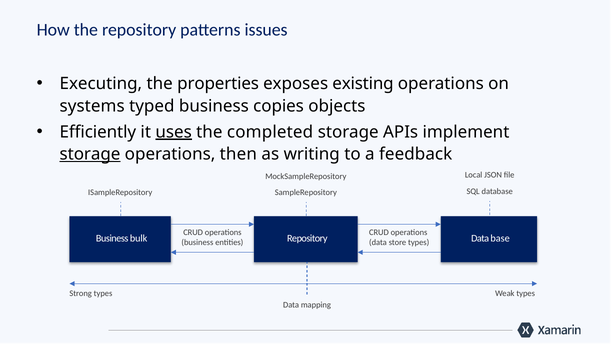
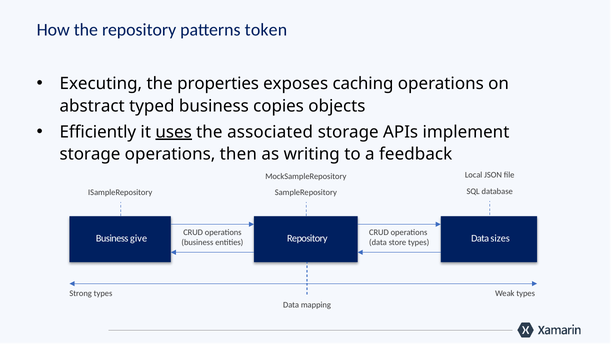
issues: issues -> token (266, 30)
existing: existing -> caching (363, 84)
systems: systems -> abstract (92, 106)
completed: completed -> associated (270, 132)
storage underline: present -> none (90, 154)
bulk: bulk -> give (139, 238)
base: base -> sizes (500, 238)
